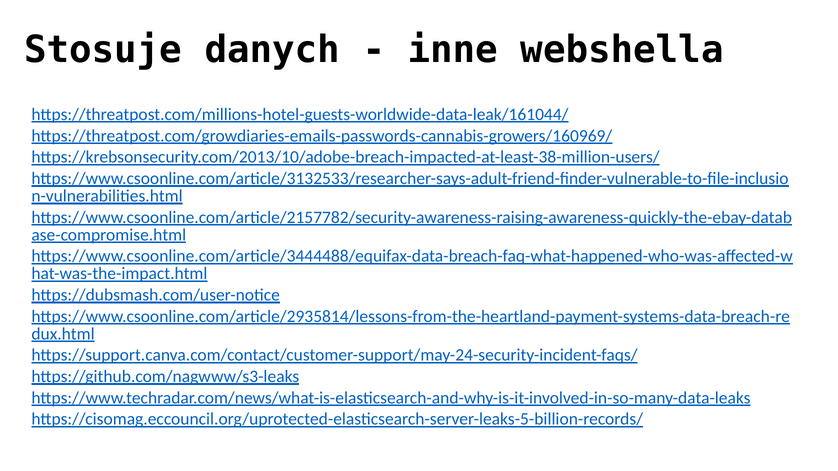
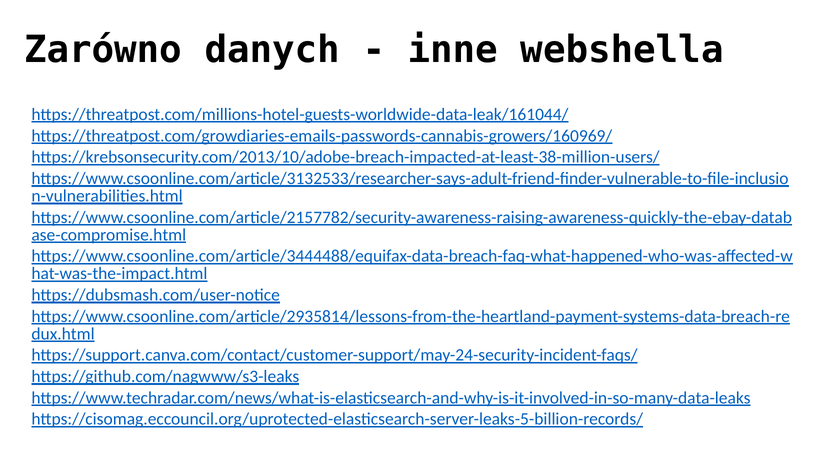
Stosuje: Stosuje -> Zarówno (103, 50)
